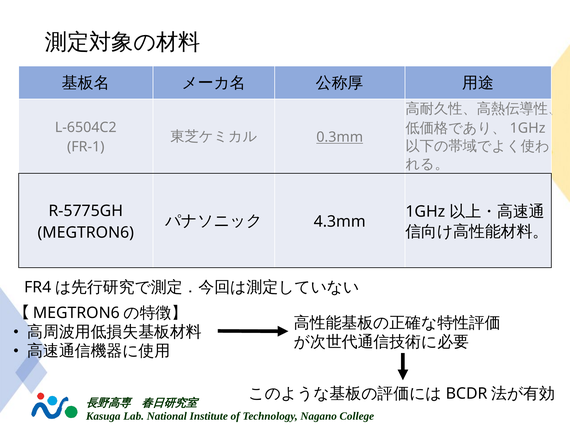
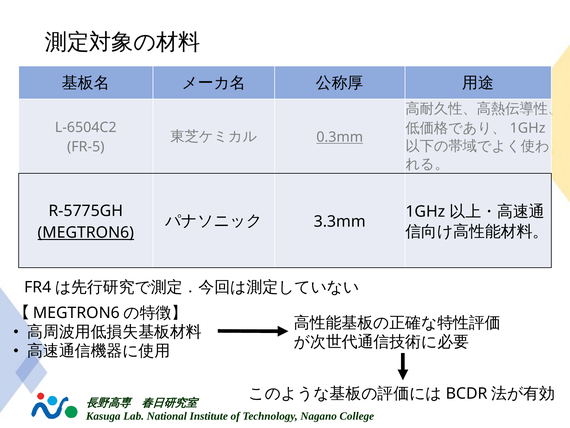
FR-1: FR-1 -> FR-5 (86, 147)
4.3mm: 4.3mm -> 3.3mm (340, 221)
MEGTRON6 underline: none -> present (86, 232)
